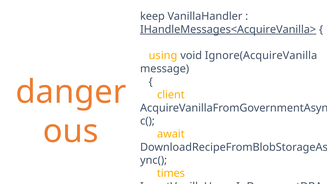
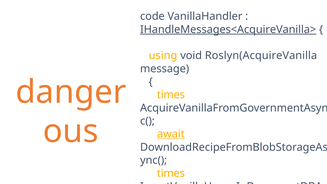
keep: keep -> code (152, 16)
Ignore(AcquireVanilla: Ignore(AcquireVanilla -> Roslyn(AcquireVanilla (261, 56)
client: client -> times (171, 95)
await underline: none -> present (171, 134)
